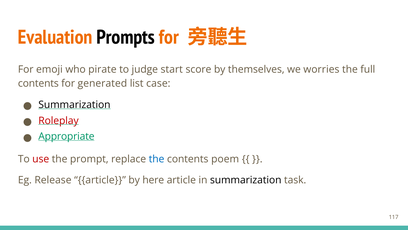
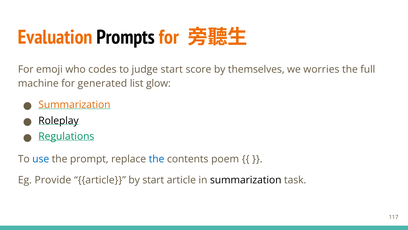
pirate: pirate -> codes (102, 69)
contents: contents -> machine (38, 83)
case: case -> glow (158, 83)
Summarization colour: black -> orange (74, 104)
Roleplay colour: red -> black (59, 120)
Appropriate: Appropriate -> Regulations (66, 136)
use colour: red -> blue (41, 159)
Release: Release -> Provide (53, 180)
by here: here -> start (153, 180)
